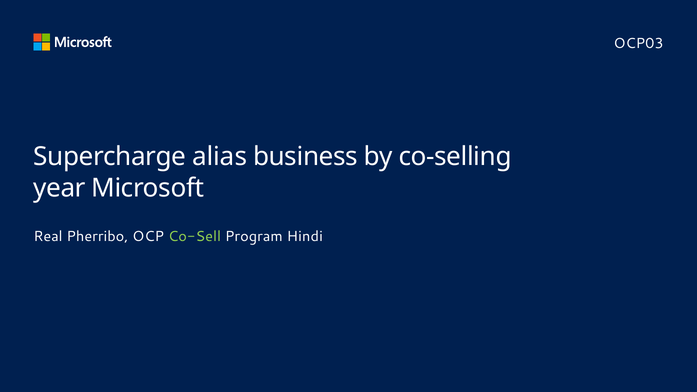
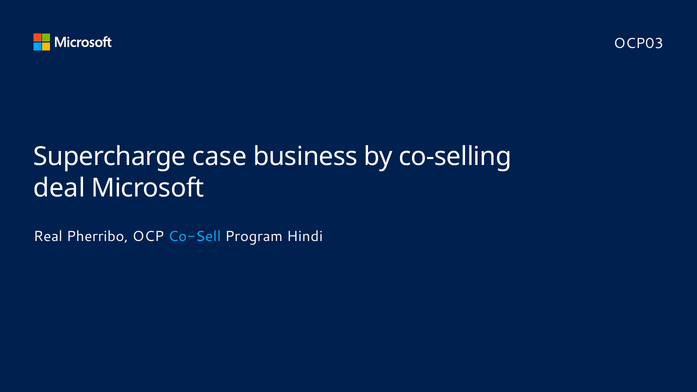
alias: alias -> case (219, 157)
year: year -> deal (59, 188)
Co-Sell colour: light green -> light blue (195, 236)
